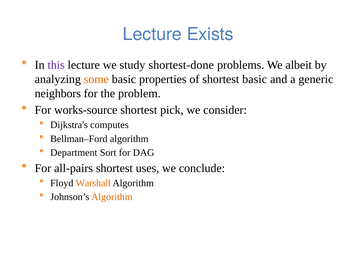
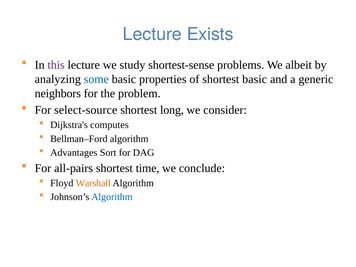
shortest-done: shortest-done -> shortest-sense (181, 65)
some colour: orange -> blue (96, 79)
works-source: works-source -> select-source (86, 110)
pick: pick -> long (172, 110)
Department: Department -> Advantages (74, 153)
uses: uses -> time (148, 168)
Algorithm colour: orange -> blue (112, 197)
